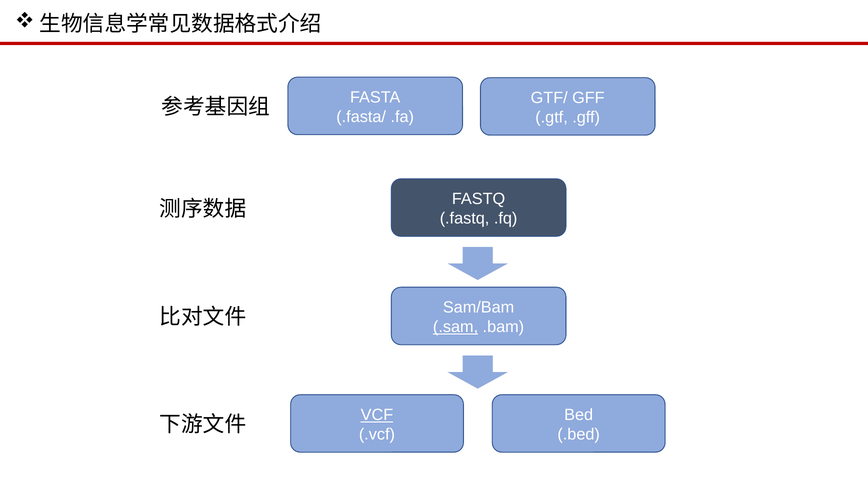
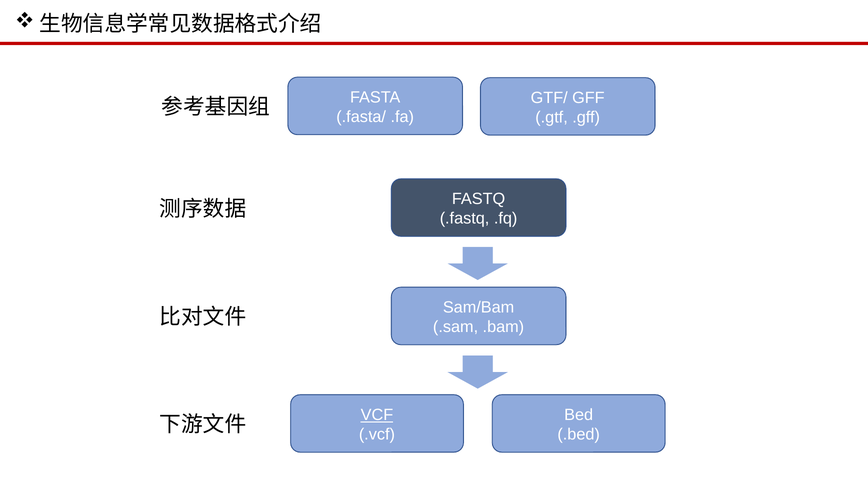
.sam underline: present -> none (456, 327)
